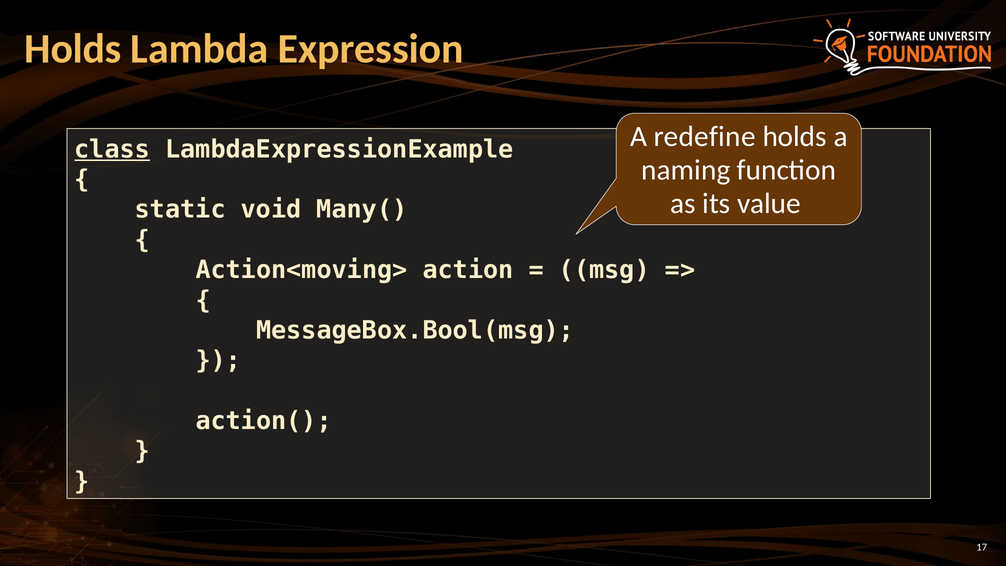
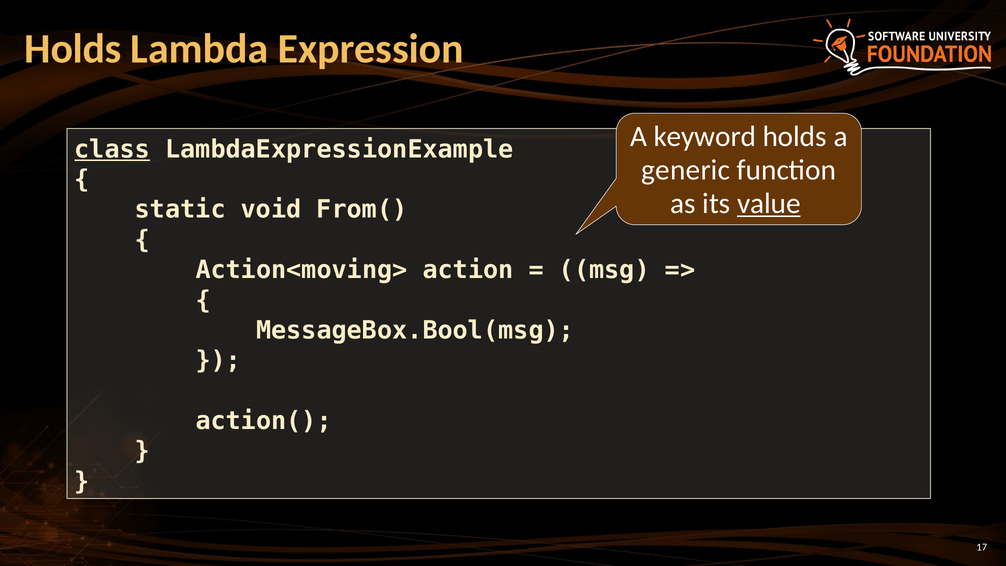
redefine: redefine -> keyword (705, 137)
naming: naming -> generic (686, 170)
value underline: none -> present (769, 204)
Many(: Many( -> From( (362, 210)
